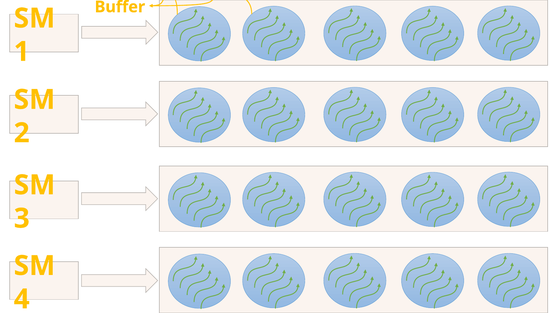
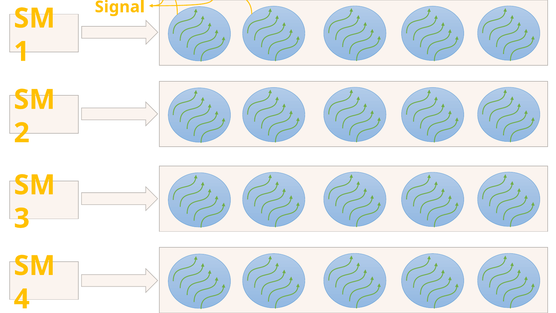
Buffer: Buffer -> Signal (120, 7)
